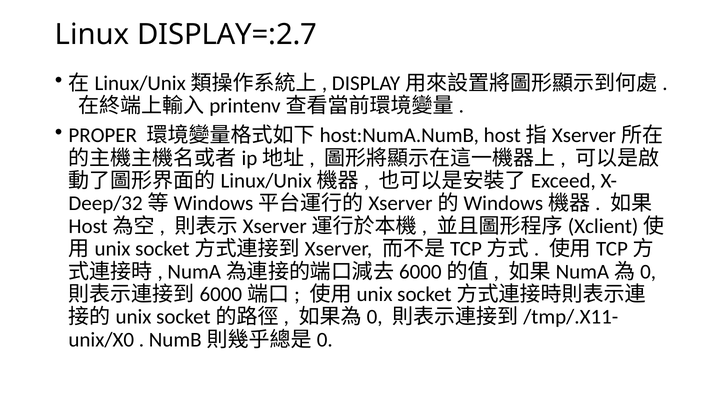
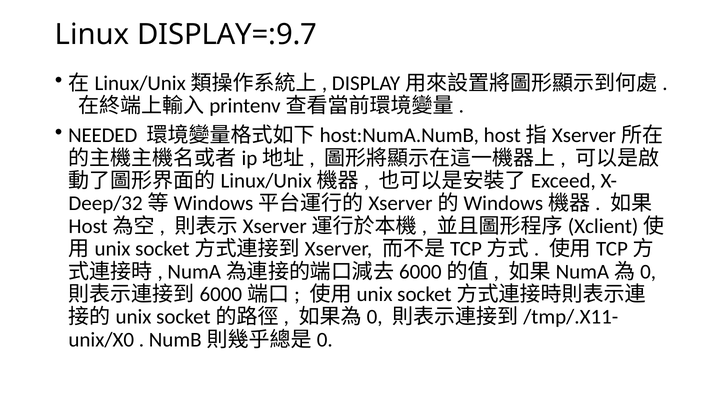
DISPLAY=:2.7: DISPLAY=:2.7 -> DISPLAY=:9.7 (227, 35)
PROPER: PROPER -> NEEDED (103, 136)
